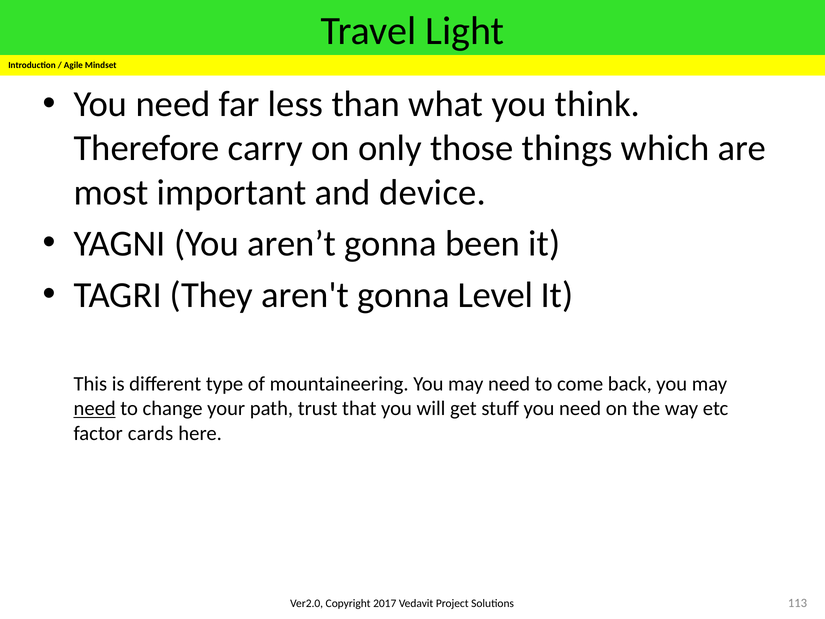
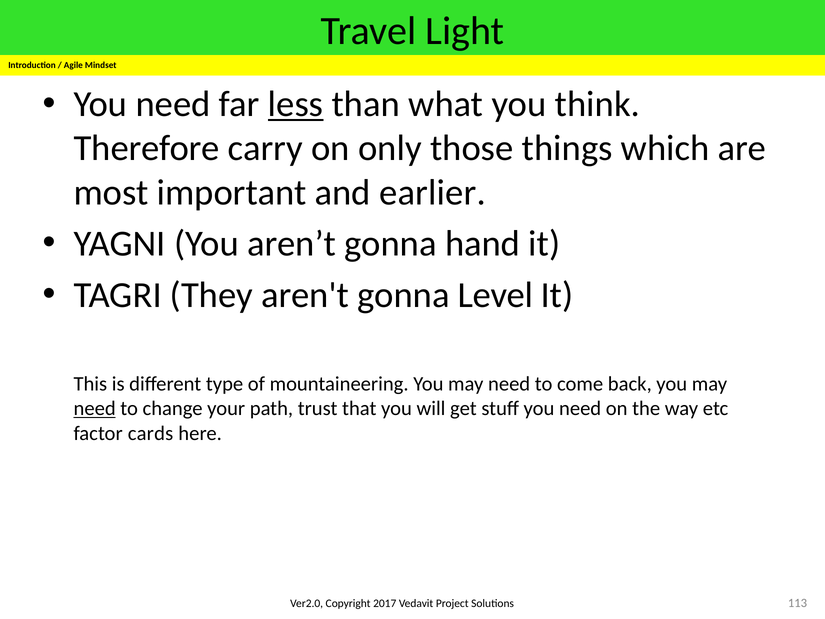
less underline: none -> present (296, 104)
device: device -> earlier (433, 192)
been: been -> hand (483, 244)
